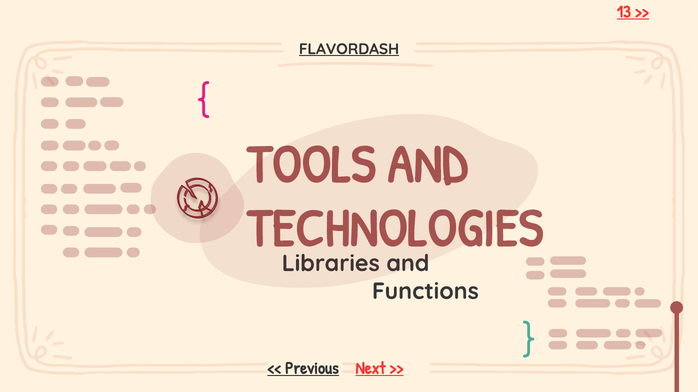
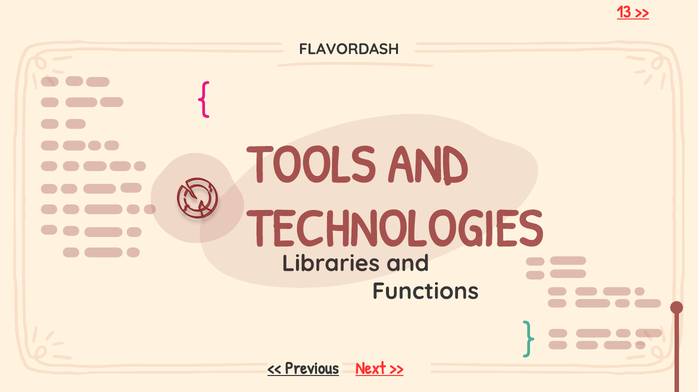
FLAVORDASH underline: present -> none (349, 49)
